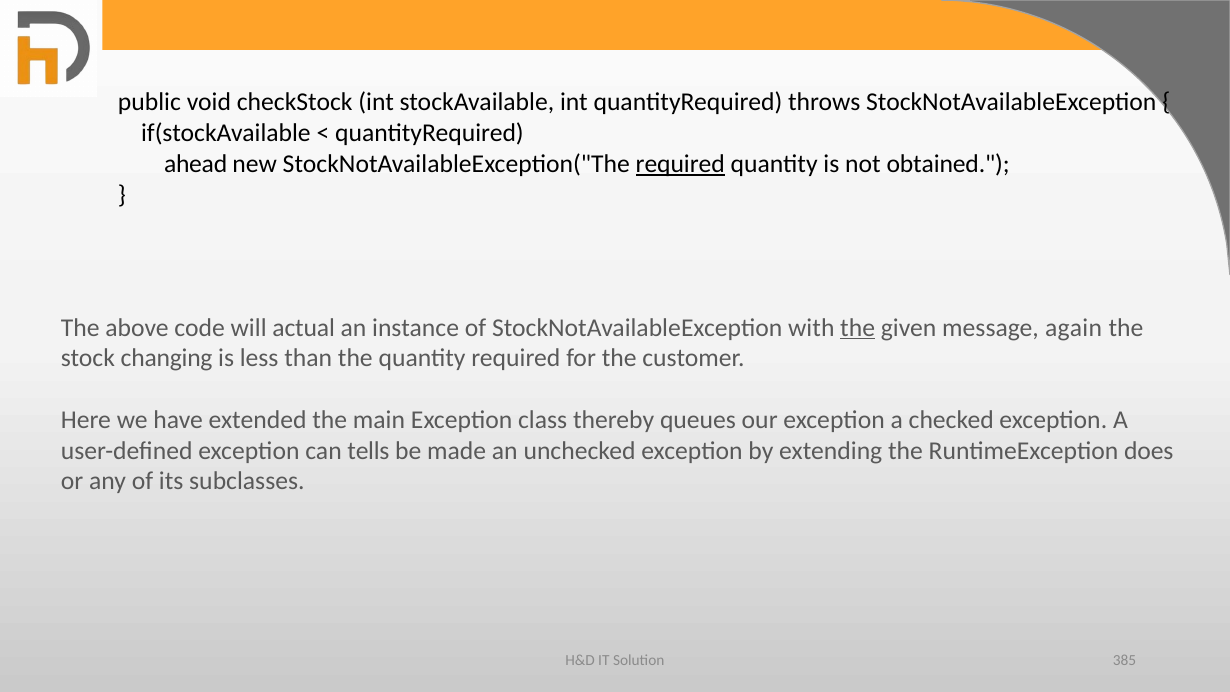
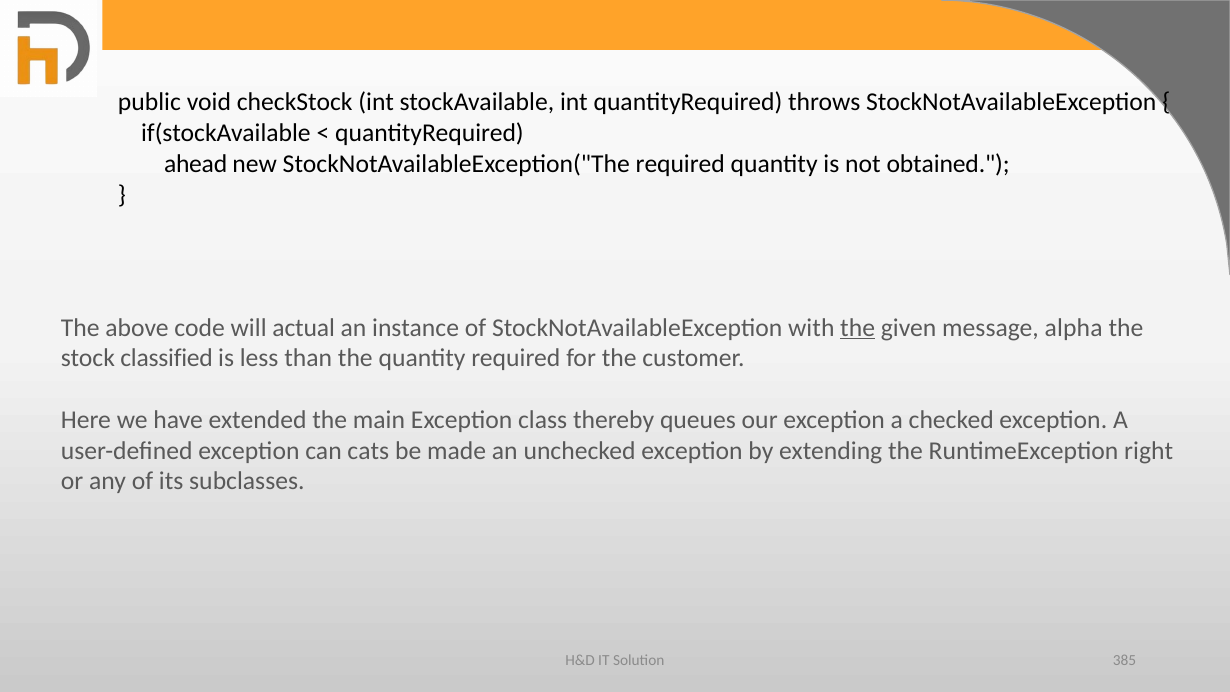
required underline: present -> none (680, 164)
again: again -> alpha (1074, 327)
changing: changing -> classified (167, 358)
tells: tells -> cats (368, 451)
does: does -> right (1149, 451)
